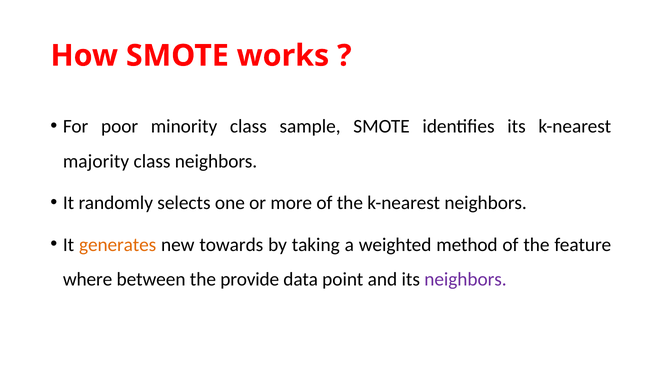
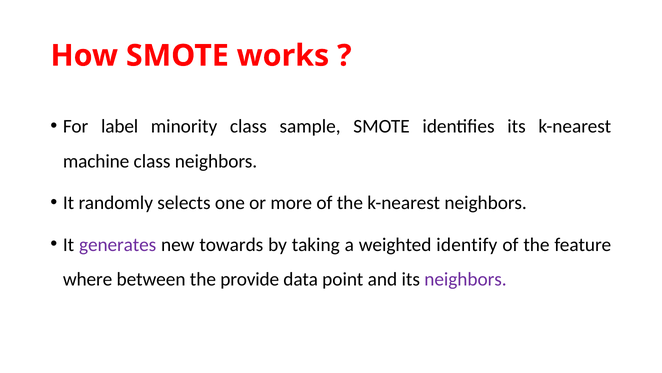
poor: poor -> label (120, 126)
majority: majority -> machine (96, 161)
generates colour: orange -> purple (118, 244)
method: method -> identify (467, 244)
